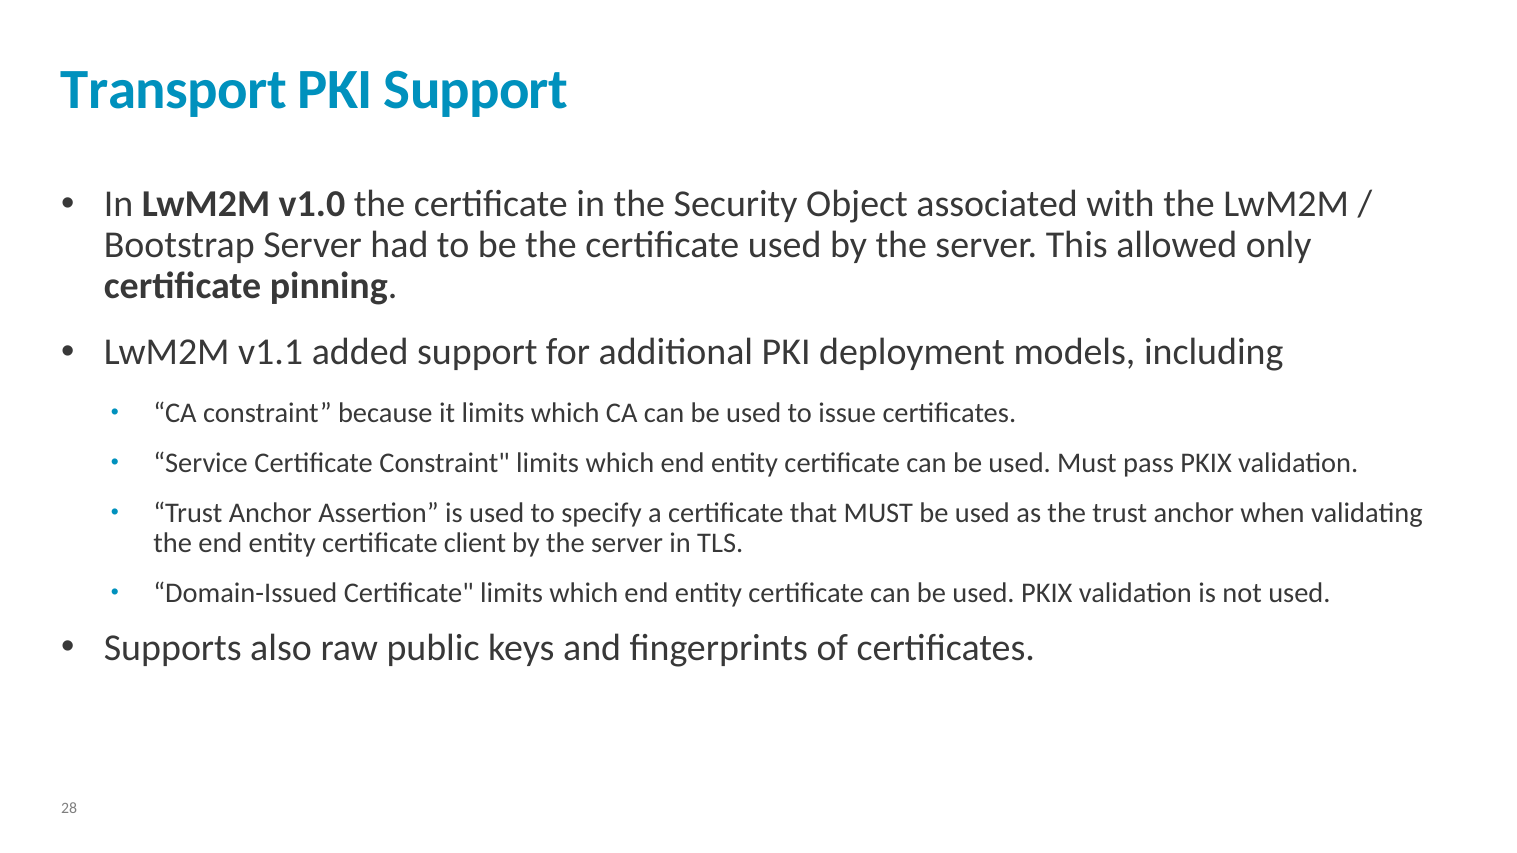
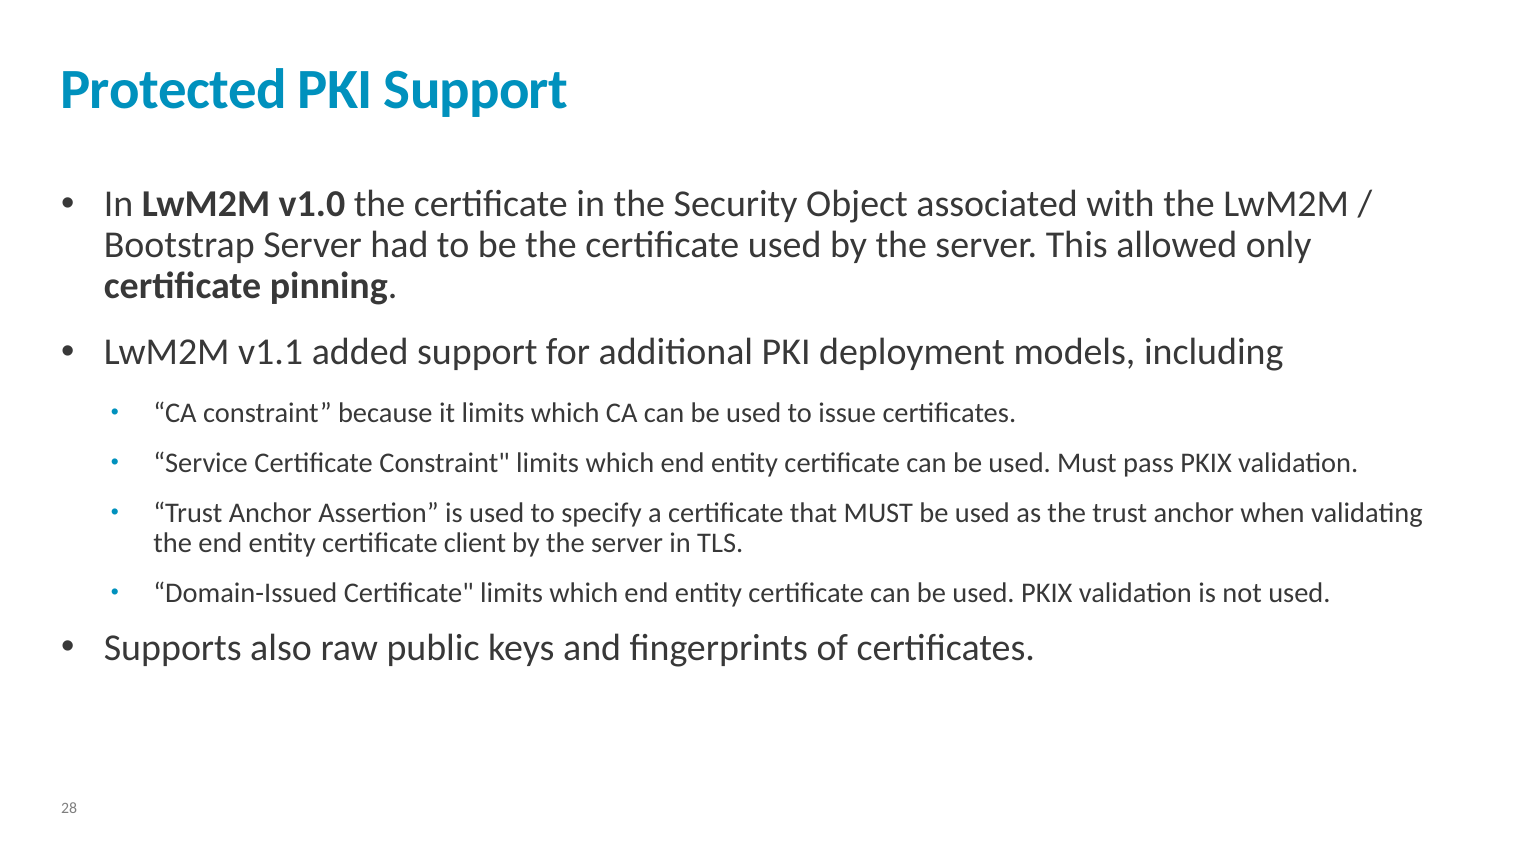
Transport: Transport -> Protected (174, 89)
